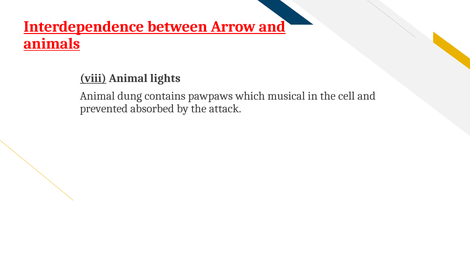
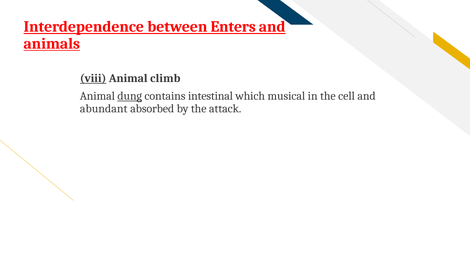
Arrow: Arrow -> Enters (233, 27)
lights: lights -> climb (165, 78)
dung underline: none -> present (130, 96)
pawpaws: pawpaws -> intestinal (210, 96)
prevented: prevented -> abundant (104, 109)
